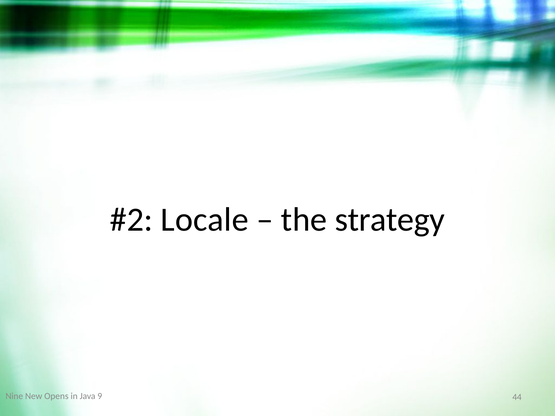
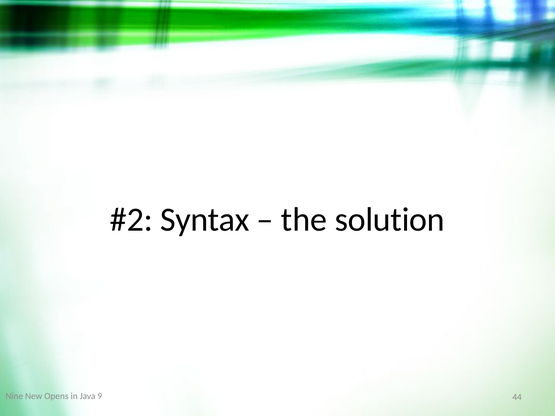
Locale: Locale -> Syntax (205, 220)
strategy: strategy -> solution (390, 220)
